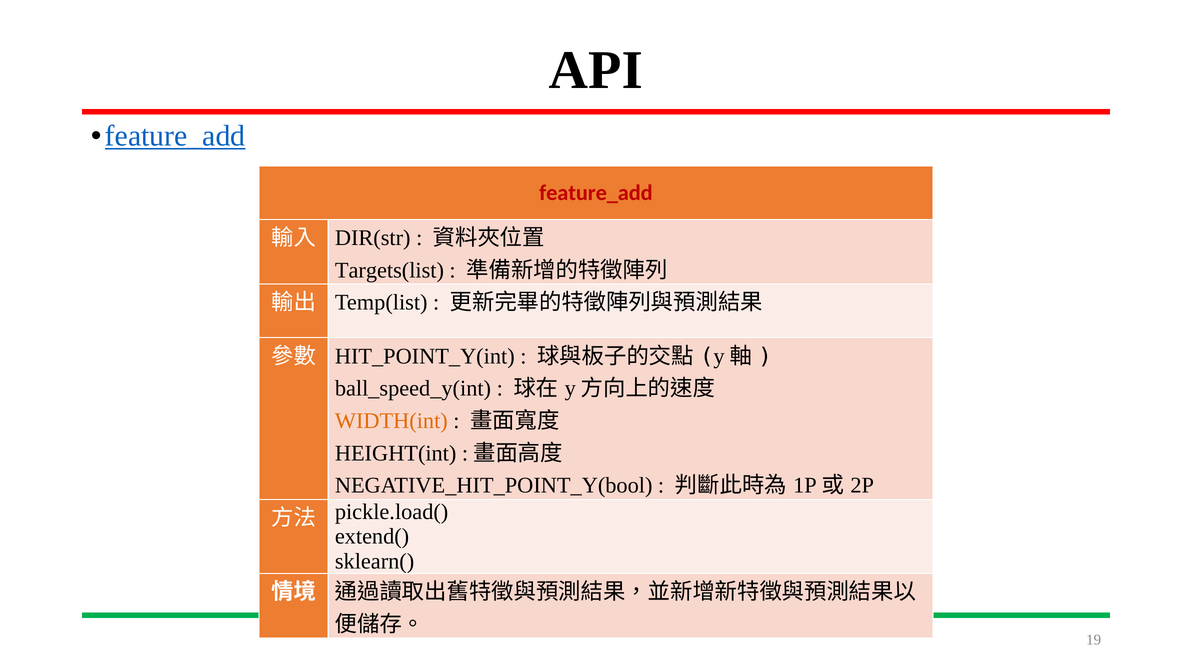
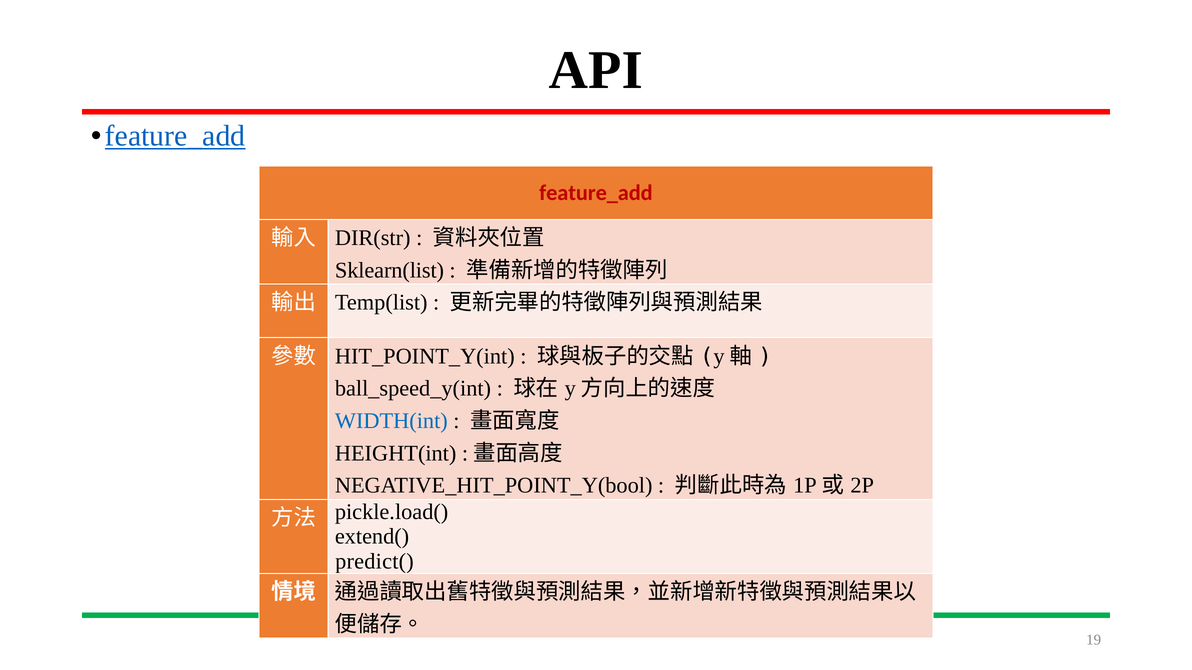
Targets(list: Targets(list -> Sklearn(list (389, 270)
WIDTH(int colour: orange -> blue (391, 421)
sklearn(: sklearn( -> predict( (374, 562)
